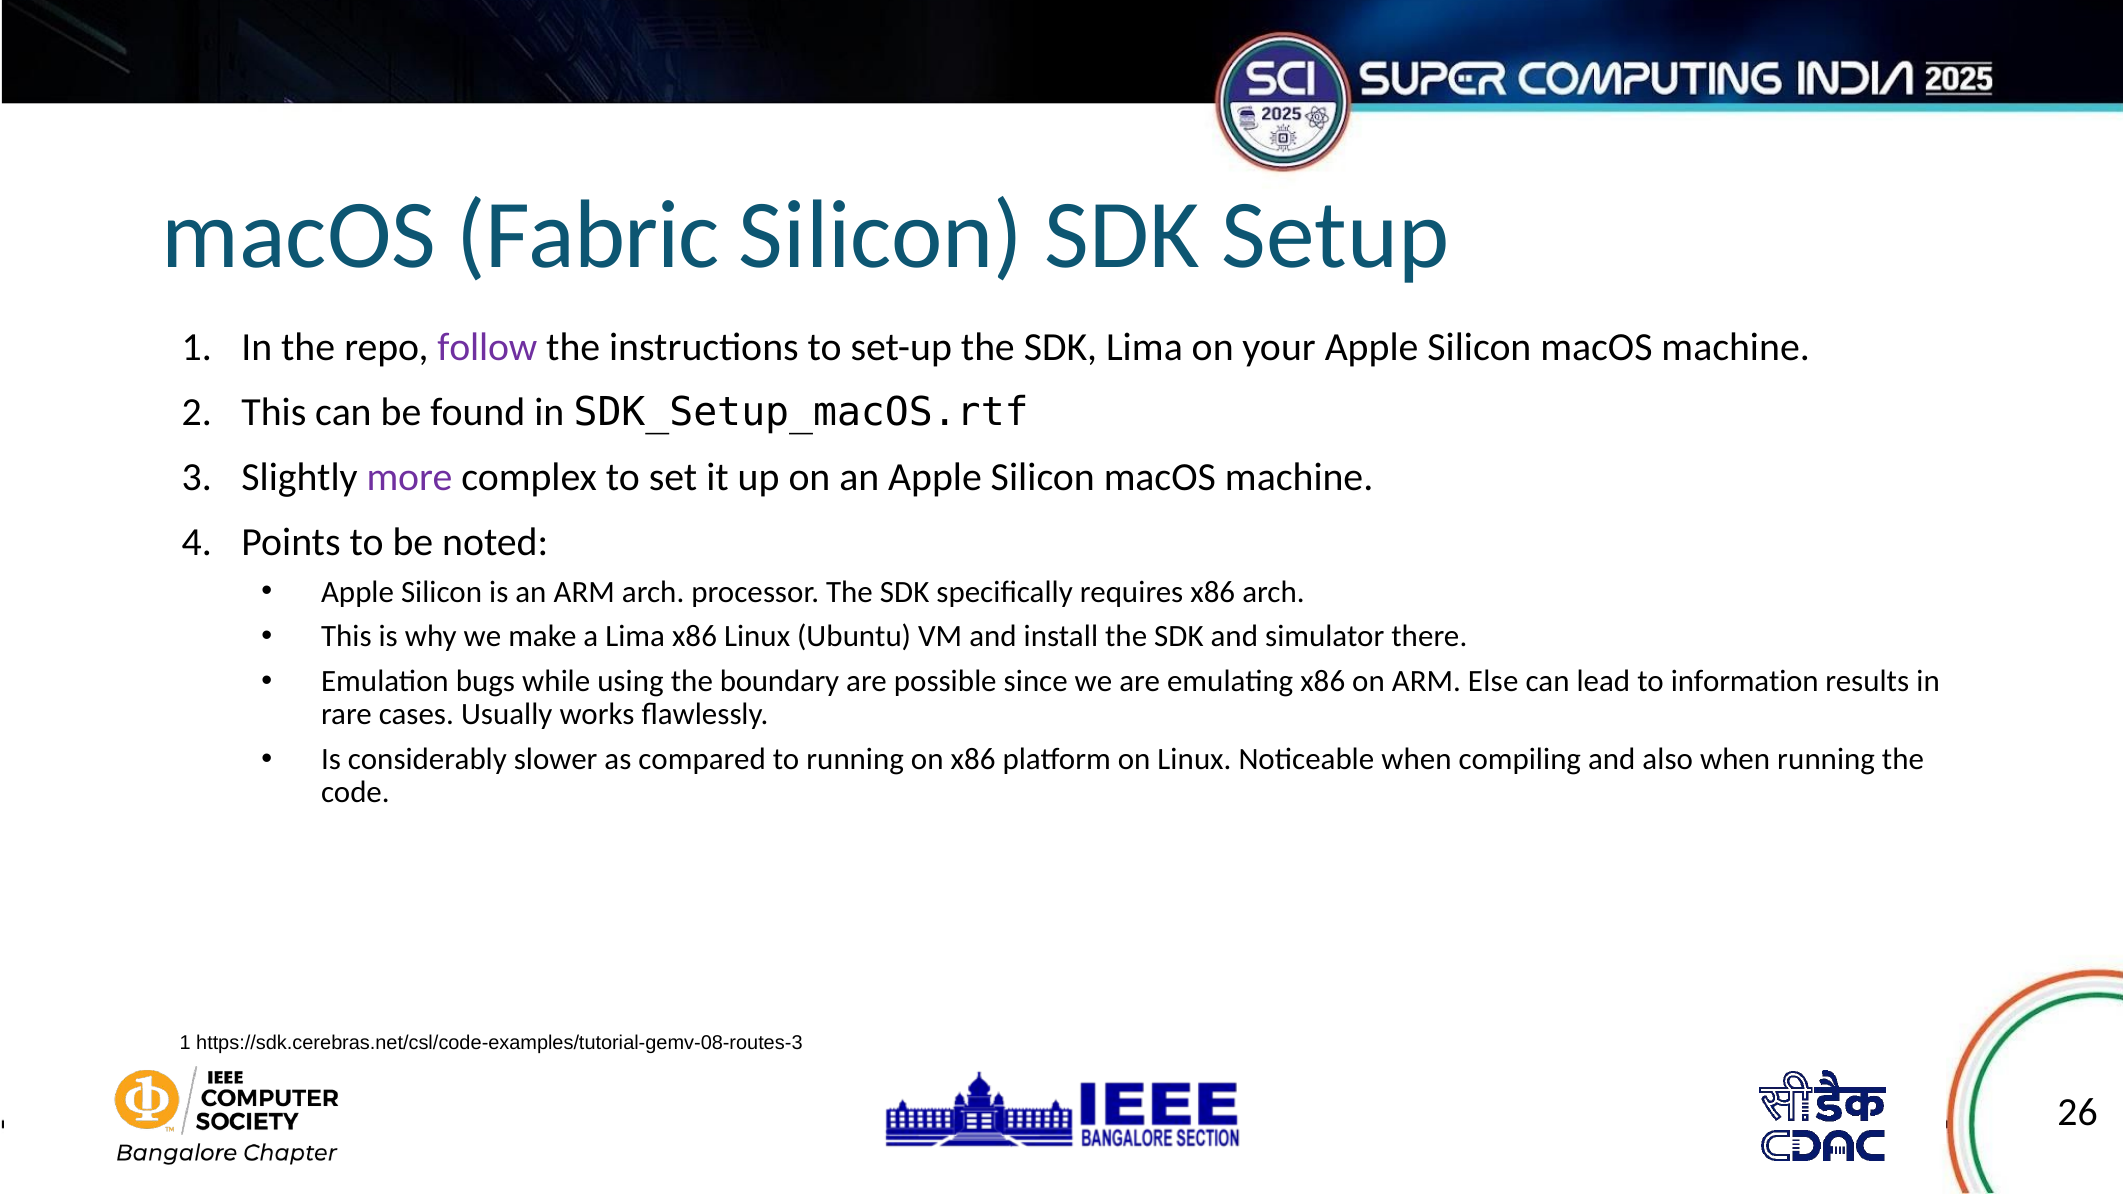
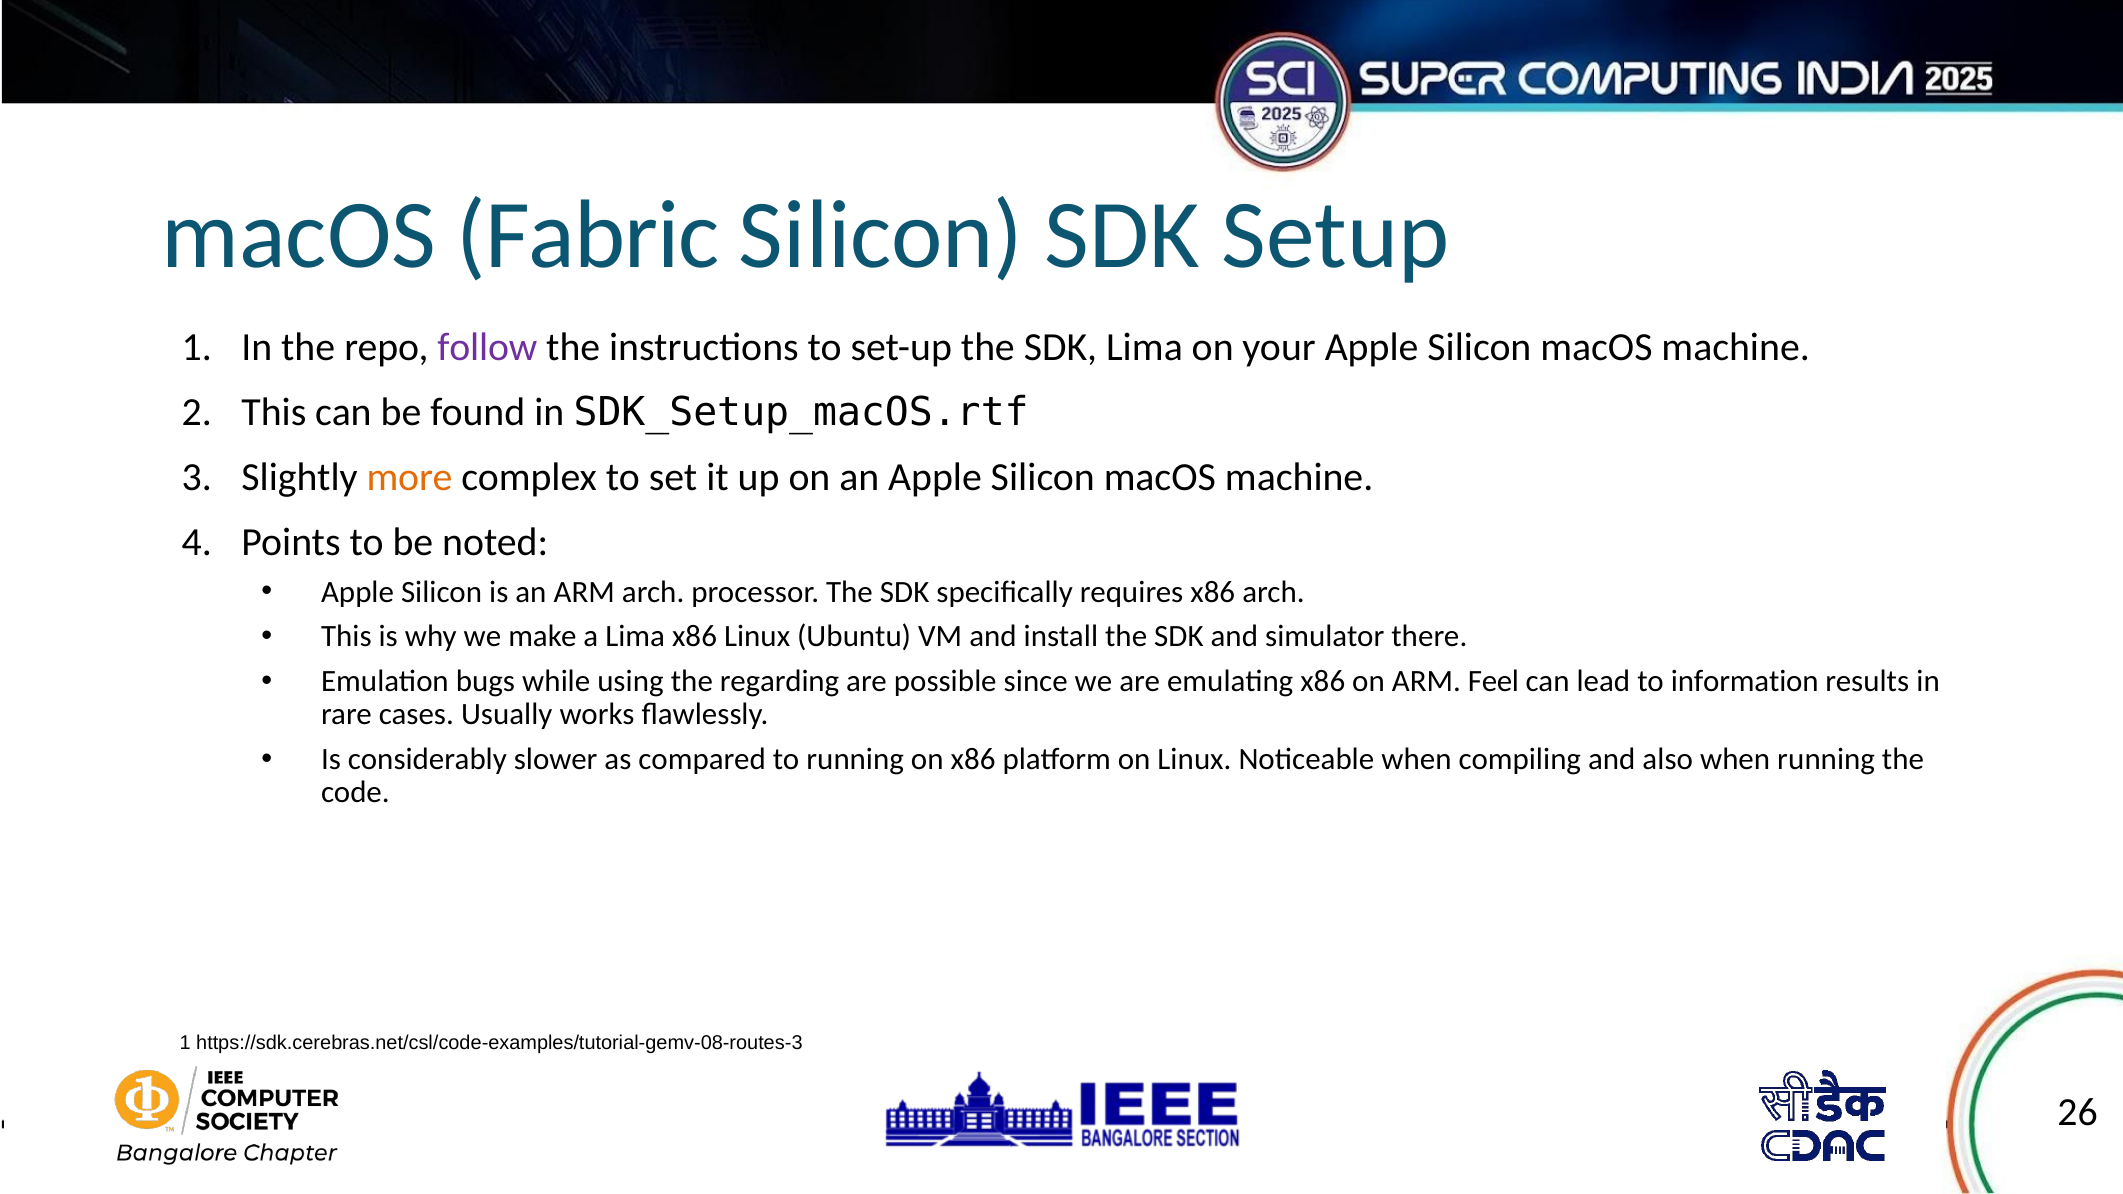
more colour: purple -> orange (410, 477)
boundary: boundary -> regarding (779, 681)
Else: Else -> Feel (1493, 681)
